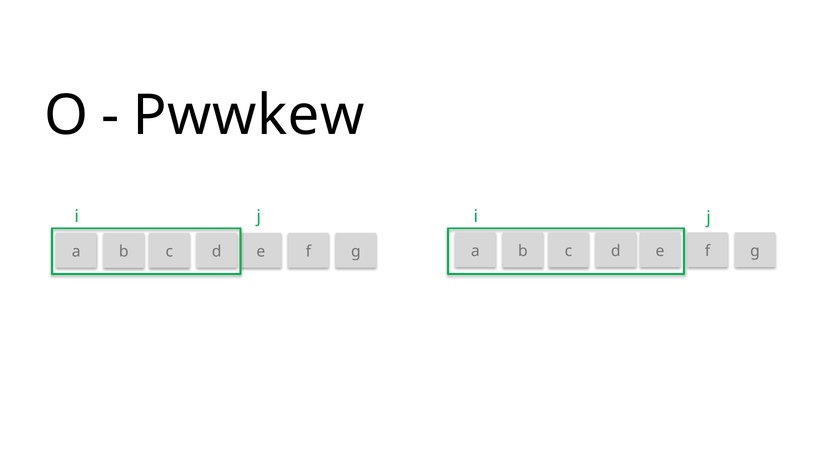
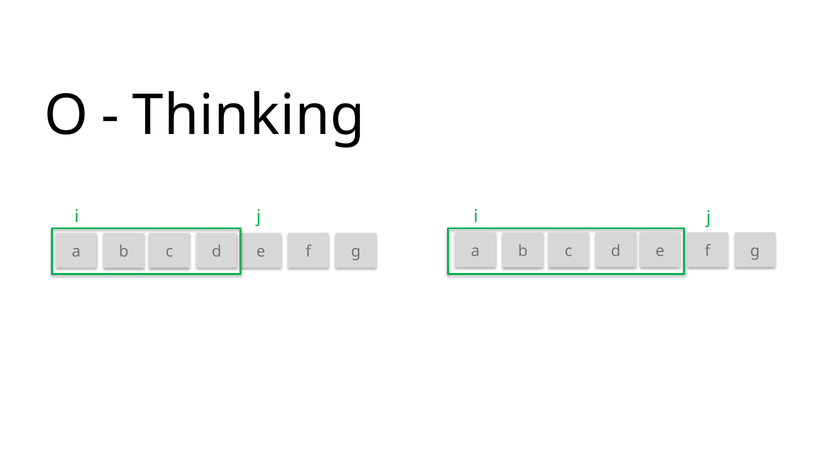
Pwwkew: Pwwkew -> Thinking (249, 115)
